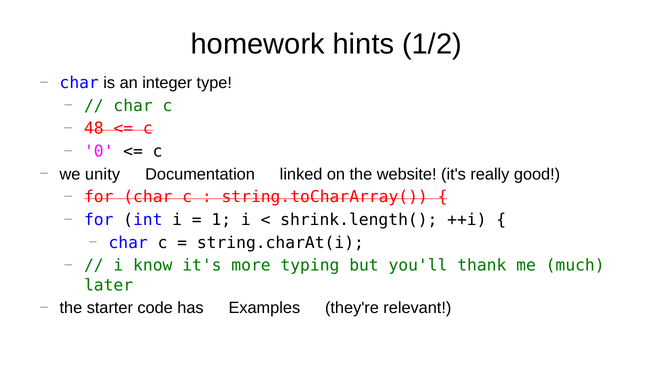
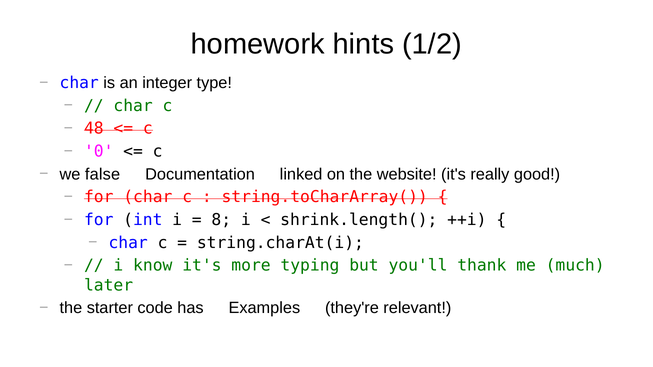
unity: unity -> false (103, 174)
1: 1 -> 8 (221, 220)
